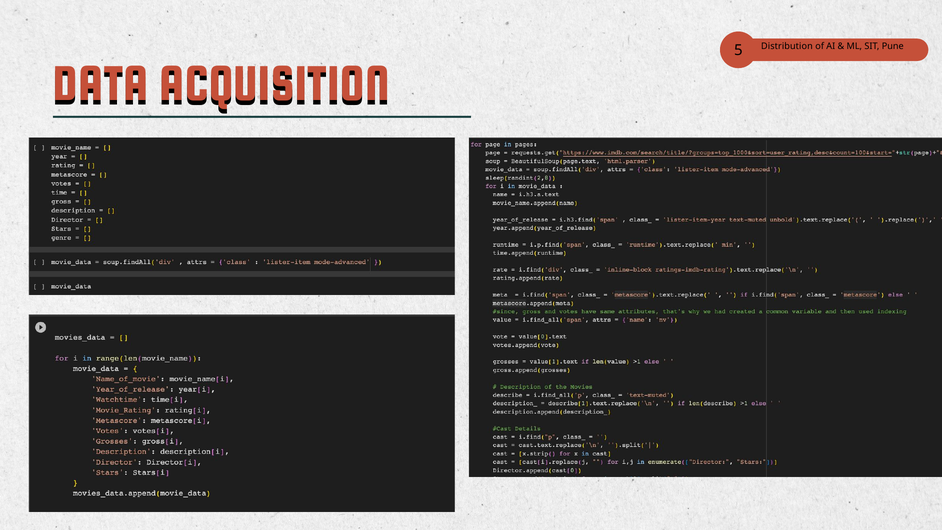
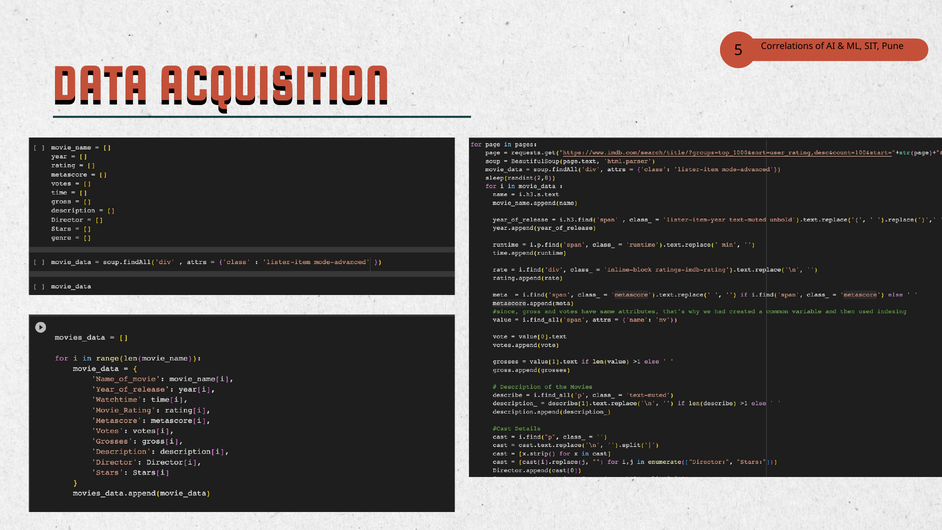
Distribution: Distribution -> Correlations (787, 46)
